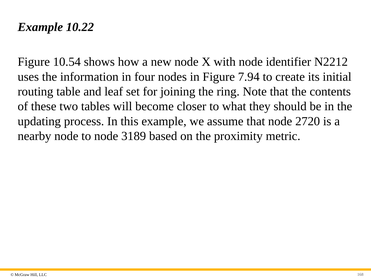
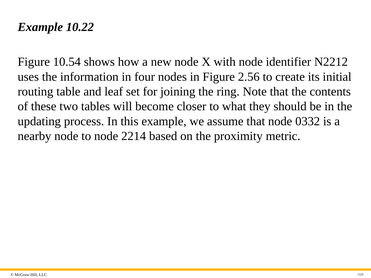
7.94: 7.94 -> 2.56 (249, 77)
2720: 2720 -> 0332 (308, 121)
3189: 3189 -> 2214 (134, 136)
